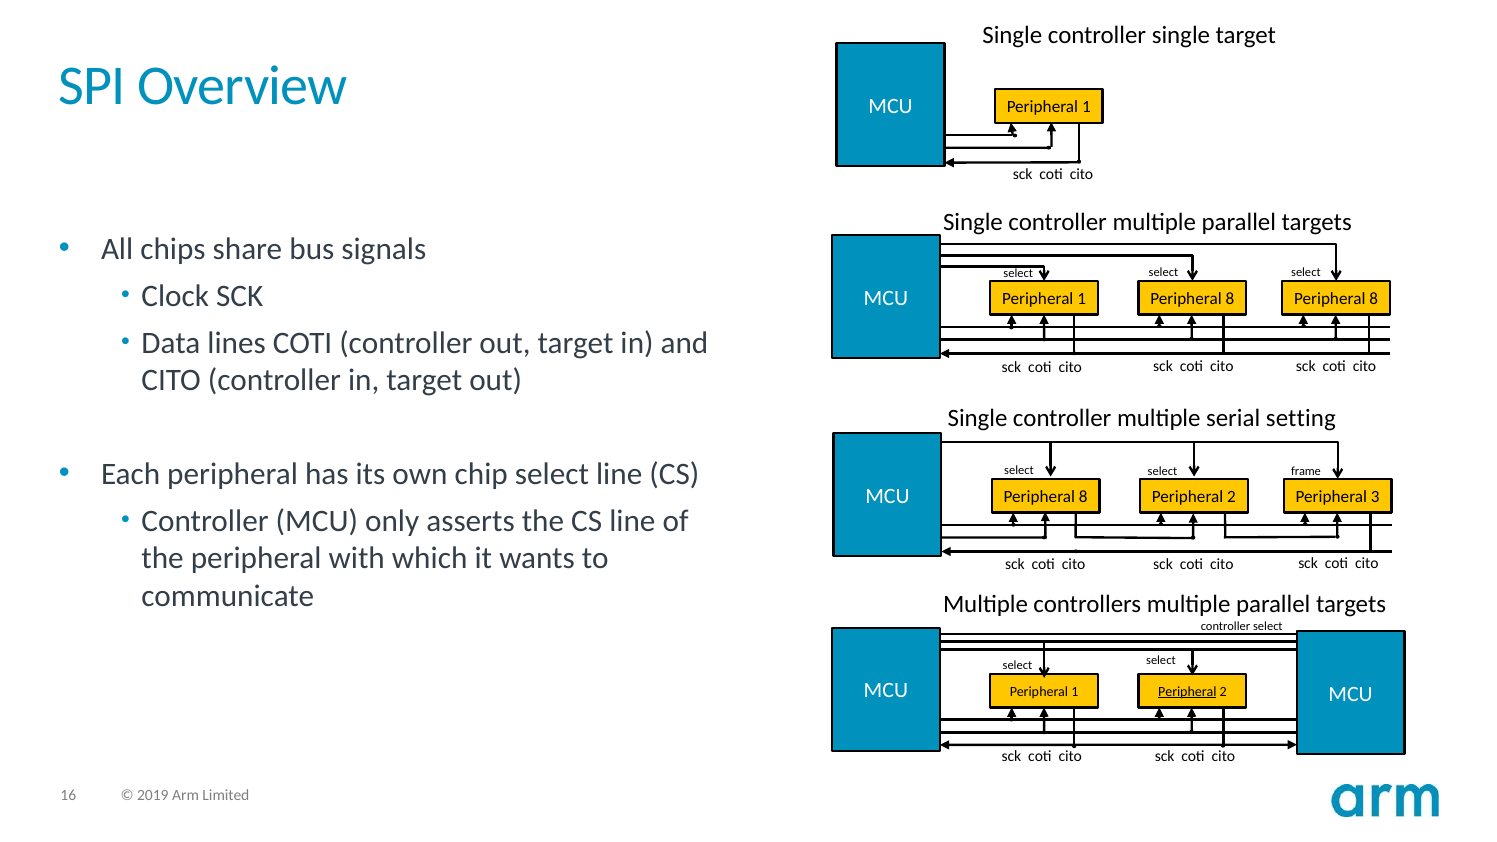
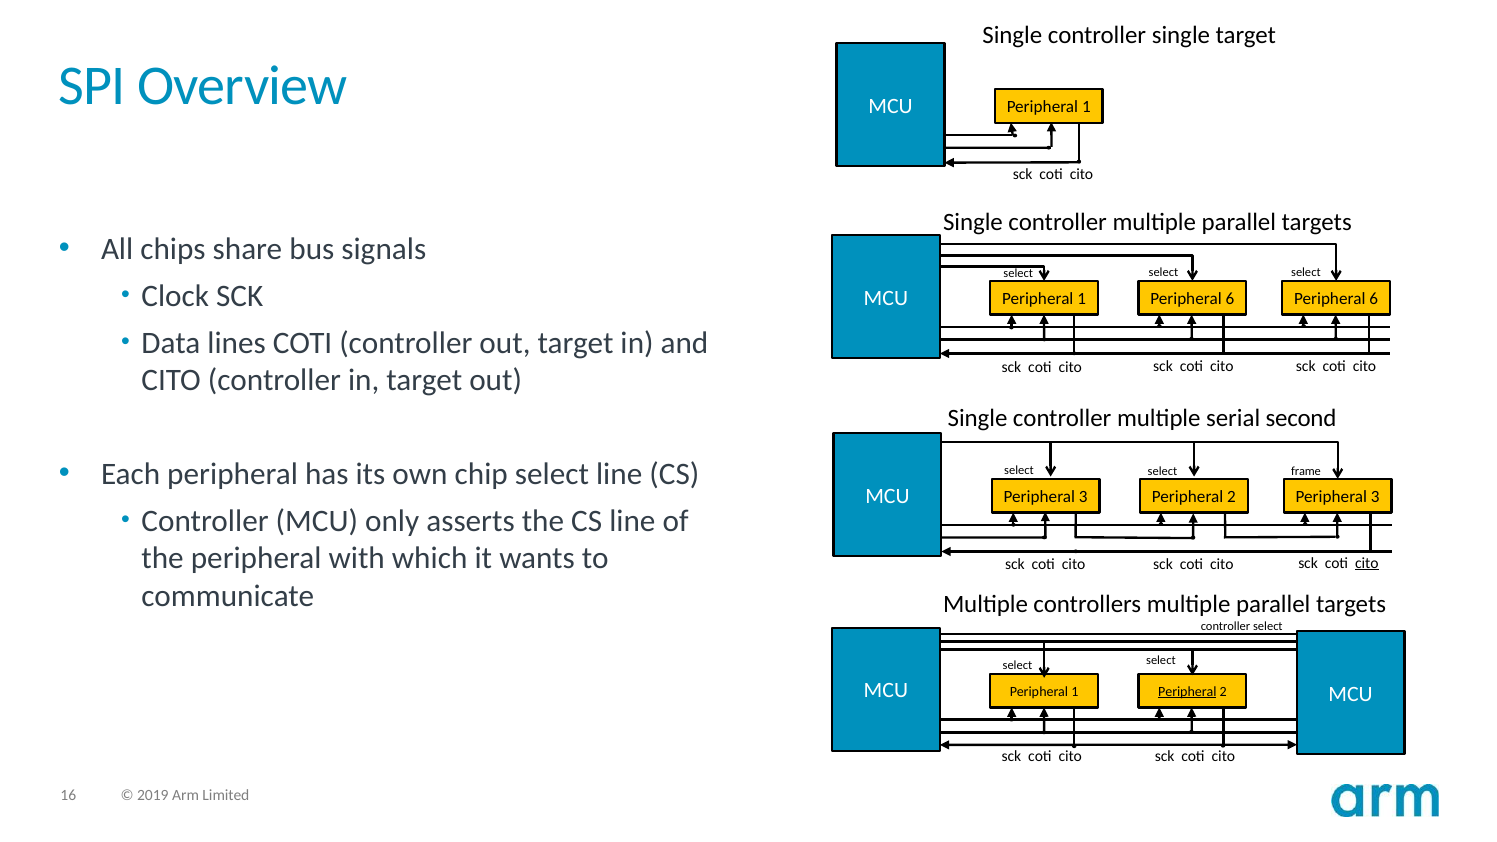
1 Peripheral 8: 8 -> 6 (1230, 299)
8: 8 -> 6 (1374, 299)
setting: setting -> second (1301, 418)
MCU Peripheral 8: 8 -> 3 (1083, 497)
cito underline: none -> present (1367, 563)
